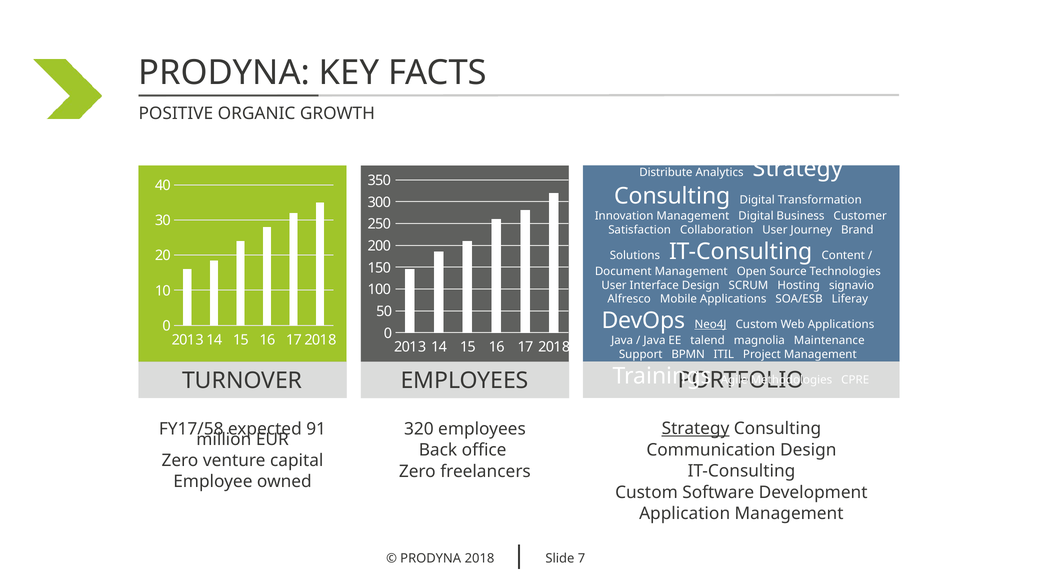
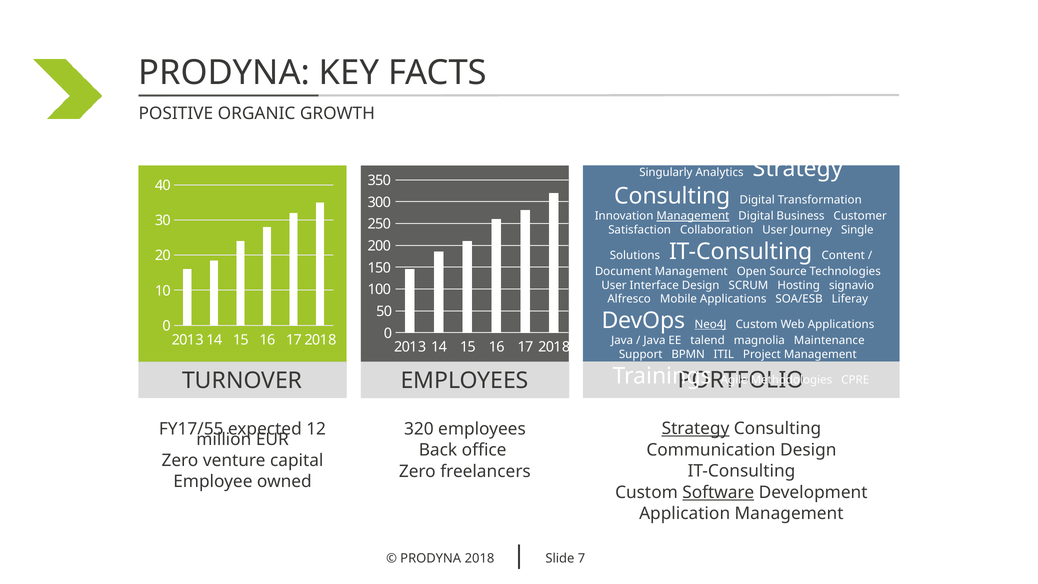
Distribute: Distribute -> Singularly (666, 172)
Management underline: none -> present (693, 216)
Journey Brand: Brand -> Single (857, 230)
FY17/58: FY17/58 -> FY17/55 (191, 429)
91: 91 -> 12 (316, 429)
Software underline: none -> present (718, 492)
